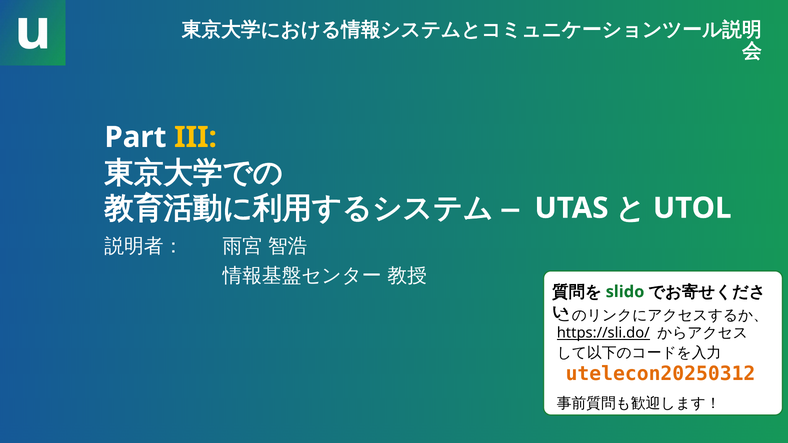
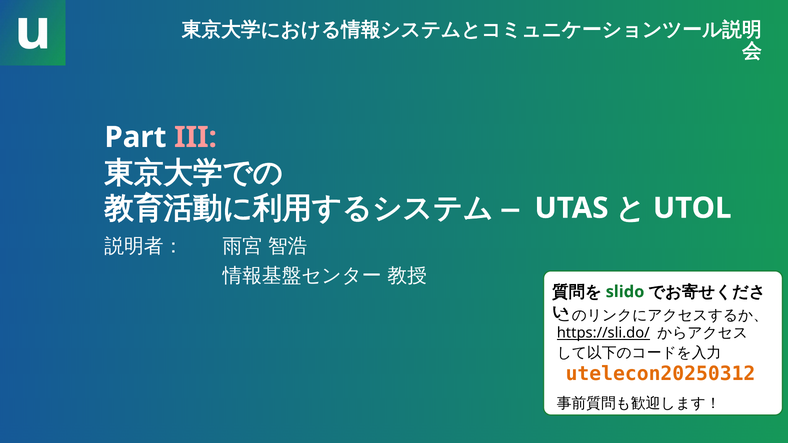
III colour: yellow -> pink (195, 137)
